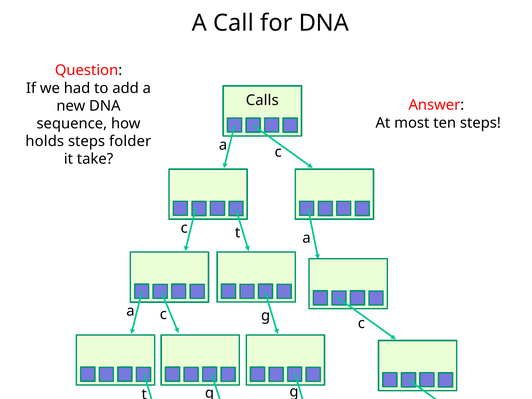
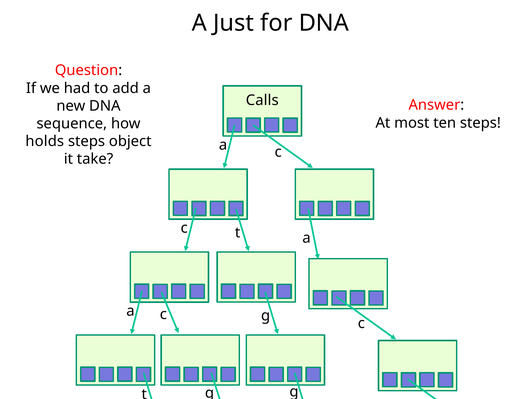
Call: Call -> Just (234, 23)
folder: folder -> object (130, 141)
